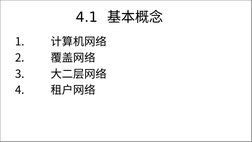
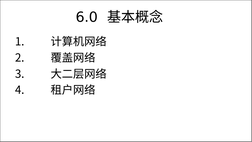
4.1: 4.1 -> 6.0 (87, 17)
